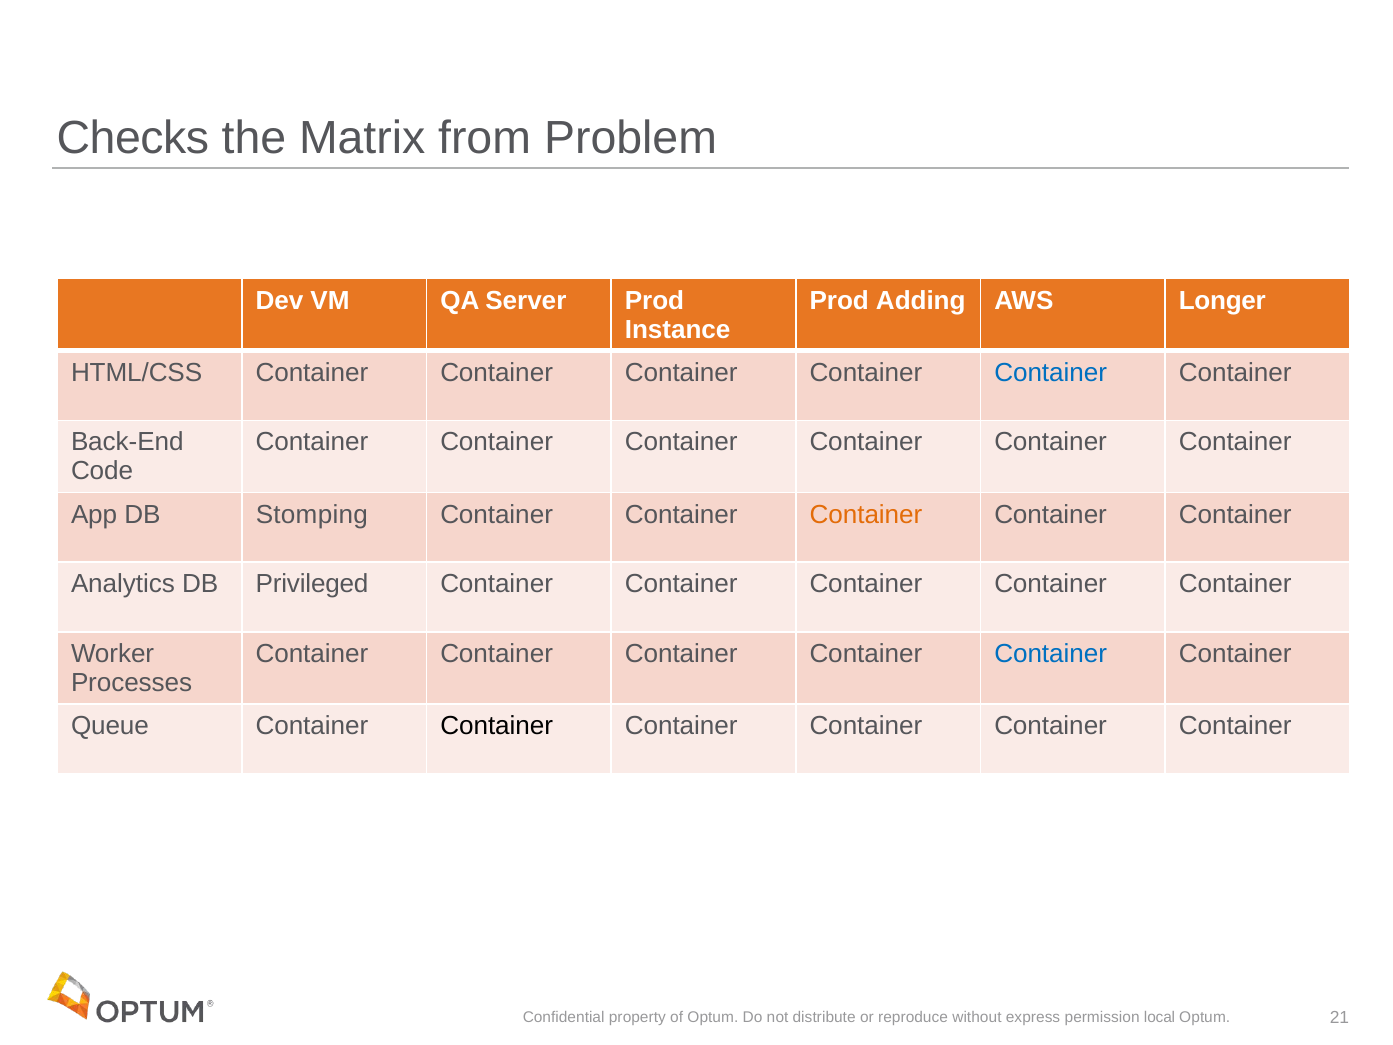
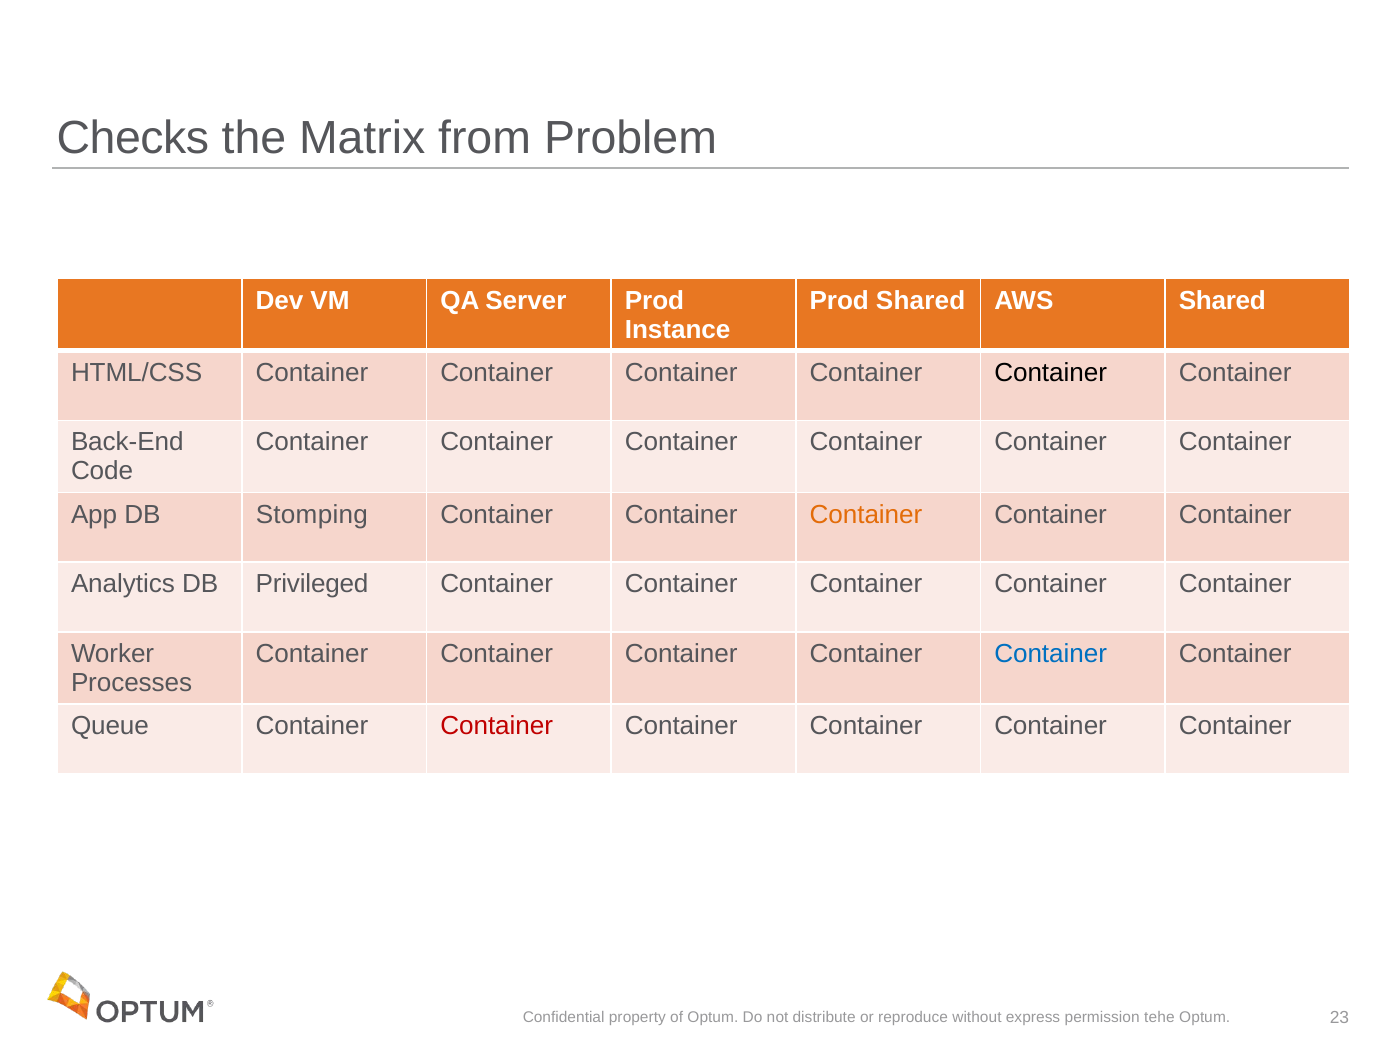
Prod Adding: Adding -> Shared (921, 300)
AWS Longer: Longer -> Shared (1222, 300)
Container colour: blue -> black (1051, 373)
Container colour: black -> red (497, 726)
local: local -> tehe (1159, 1017)
21: 21 -> 23 (1339, 1017)
